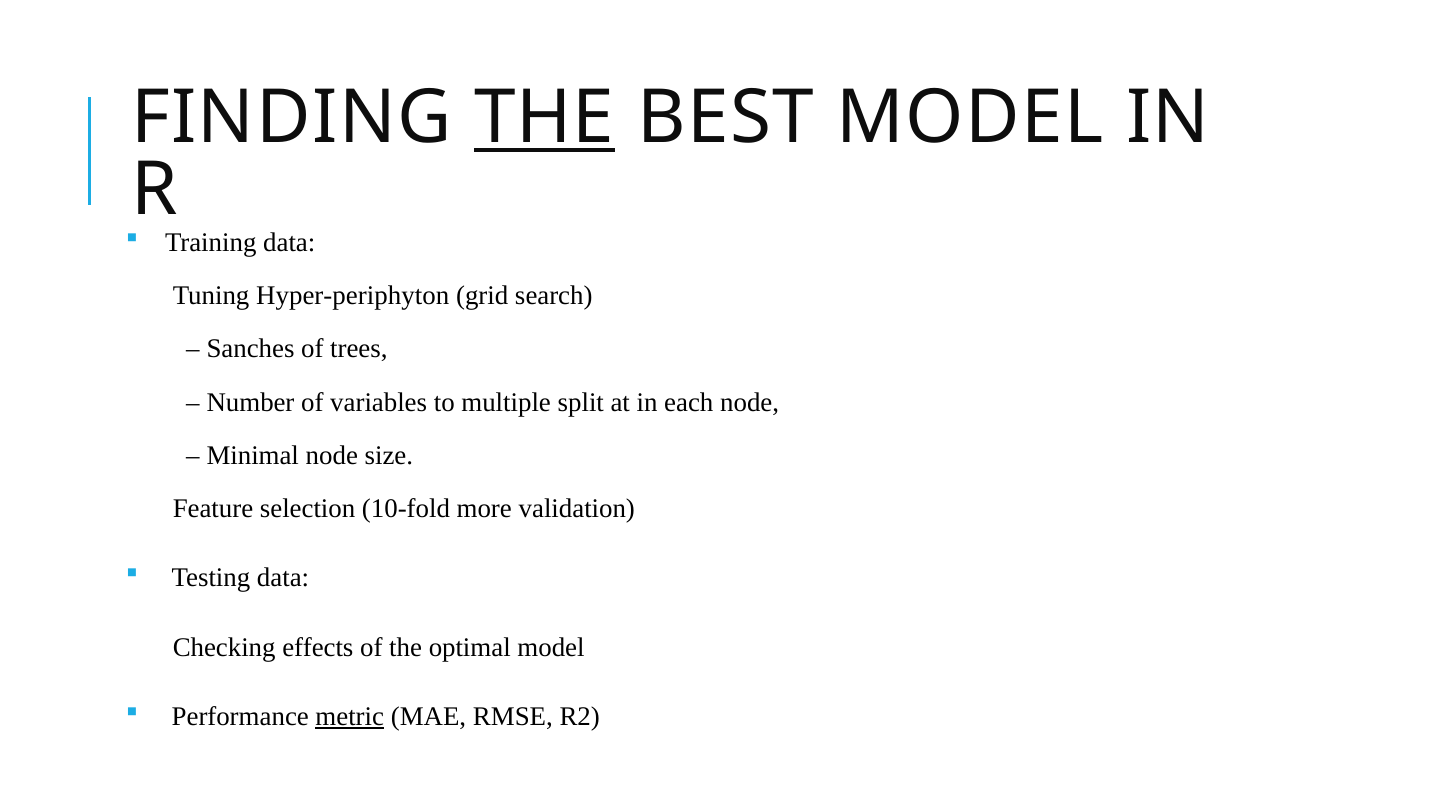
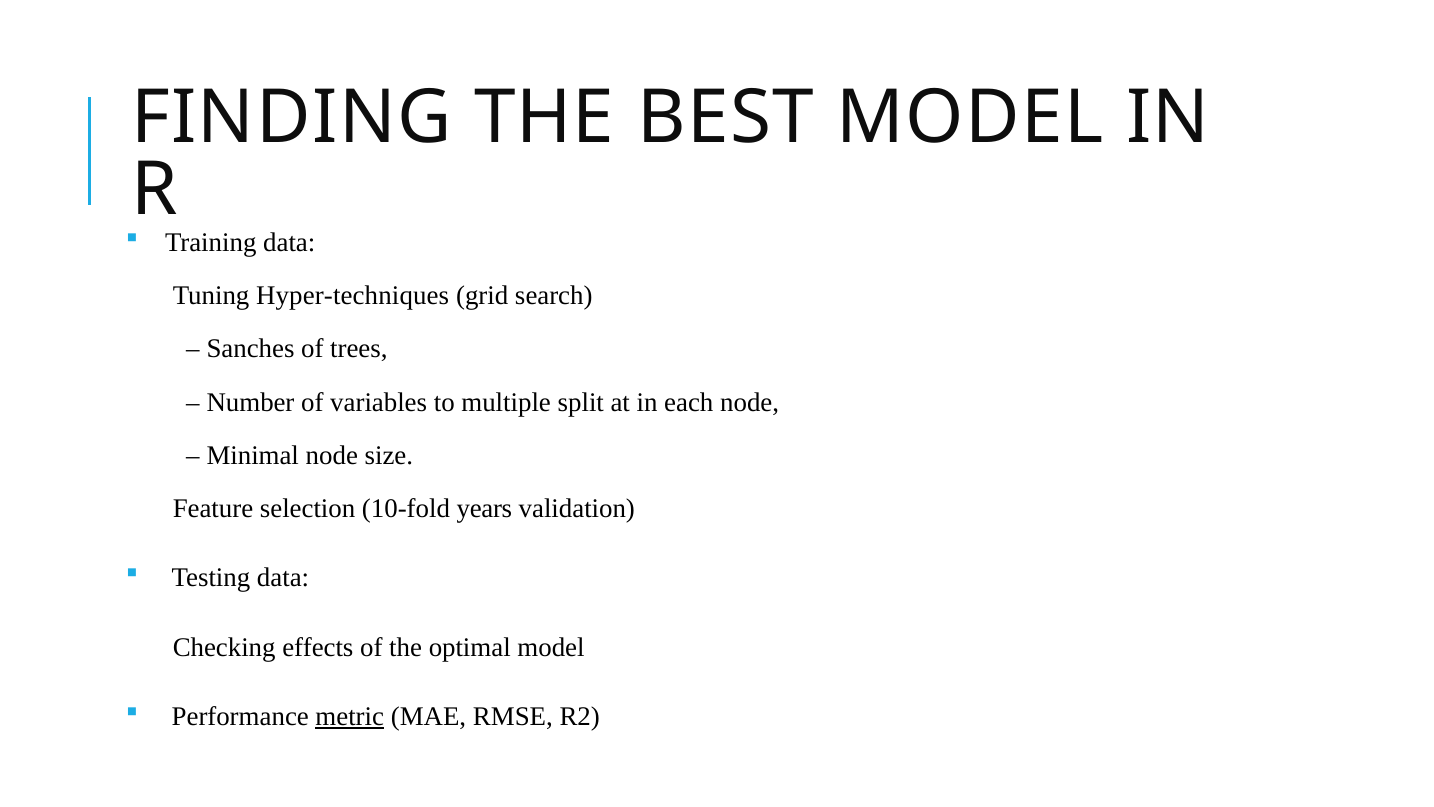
THE underline: present -> none (544, 118)
Hyper-periphyton: Hyper-periphyton -> Hyper-techniques (353, 296)
more: more -> years (484, 508)
